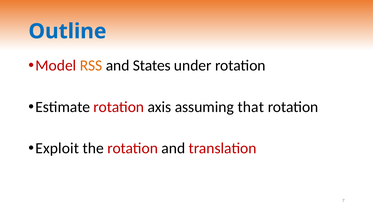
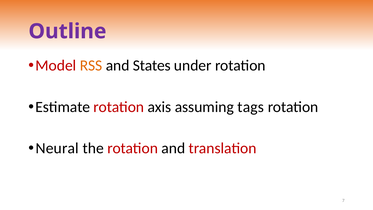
Outline colour: blue -> purple (67, 31)
that: that -> tags (251, 107)
Exploit: Exploit -> Neural (57, 148)
